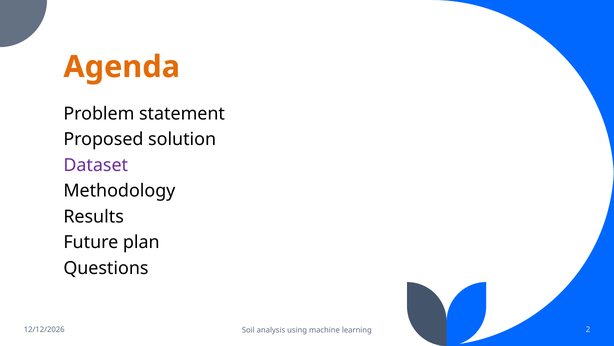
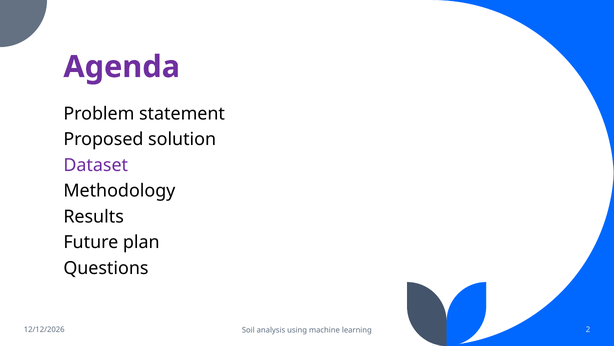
Agenda colour: orange -> purple (122, 67)
